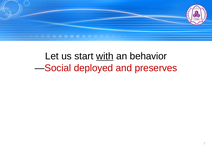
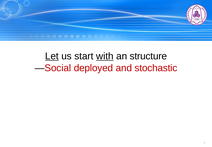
Let underline: none -> present (52, 56)
behavior: behavior -> structure (148, 56)
preserves: preserves -> stochastic (156, 68)
